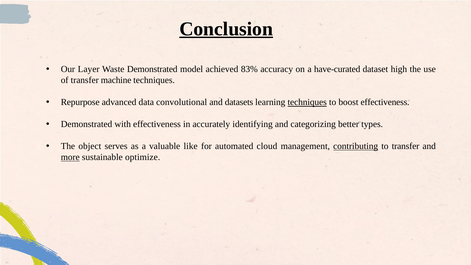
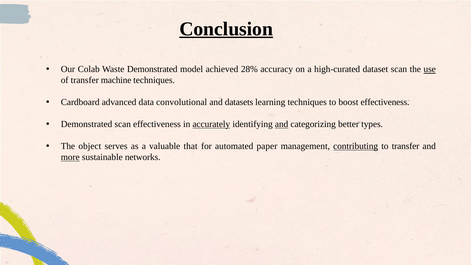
Layer: Layer -> Colab (89, 69)
83%: 83% -> 28% (249, 69)
have-curated: have-curated -> high-curated (337, 69)
dataset high: high -> scan (399, 69)
use underline: none -> present (430, 69)
Repurpose: Repurpose -> Cardboard (80, 102)
techniques underline: present -> none (307, 102)
Demonstrated with: with -> scan (123, 124)
accurately underline: none -> present (211, 124)
and underline: none -> present (282, 124)
like: like -> that (191, 146)
cloud: cloud -> paper (267, 146)
optimize: optimize -> networks (143, 157)
